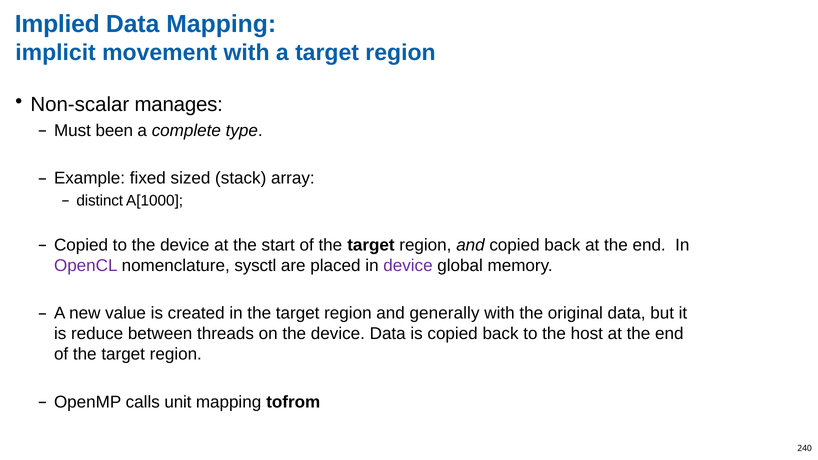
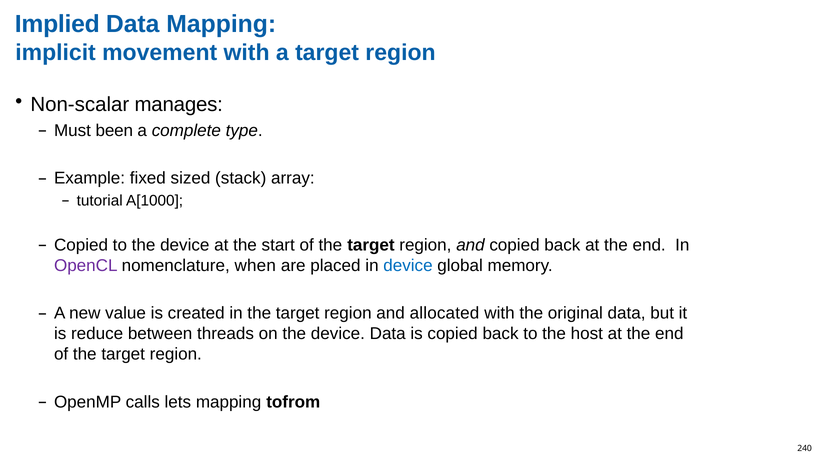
distinct: distinct -> tutorial (100, 201)
sysctl: sysctl -> when (255, 266)
device colour: purple -> blue (408, 266)
generally: generally -> allocated (444, 313)
unit: unit -> lets (178, 402)
